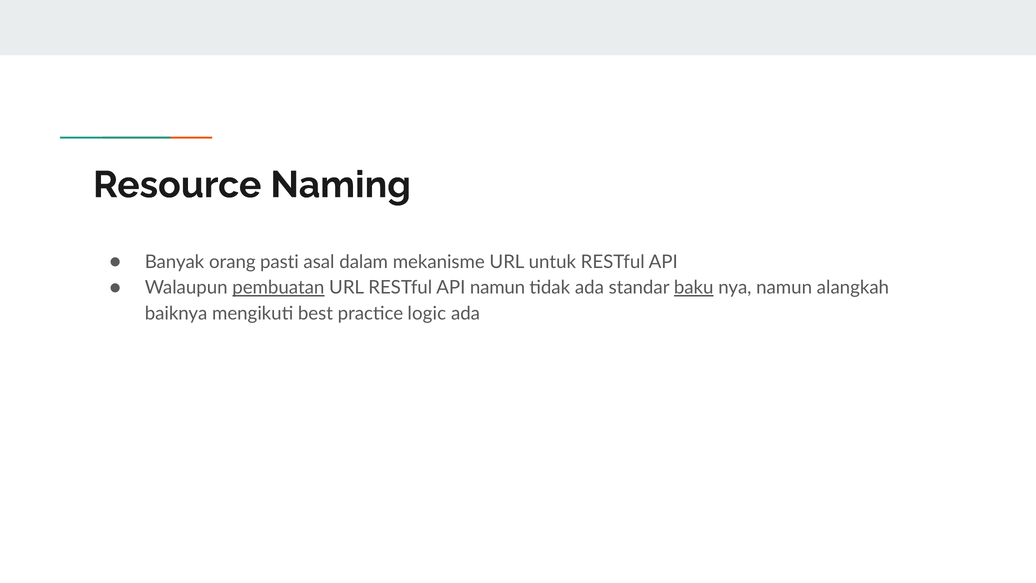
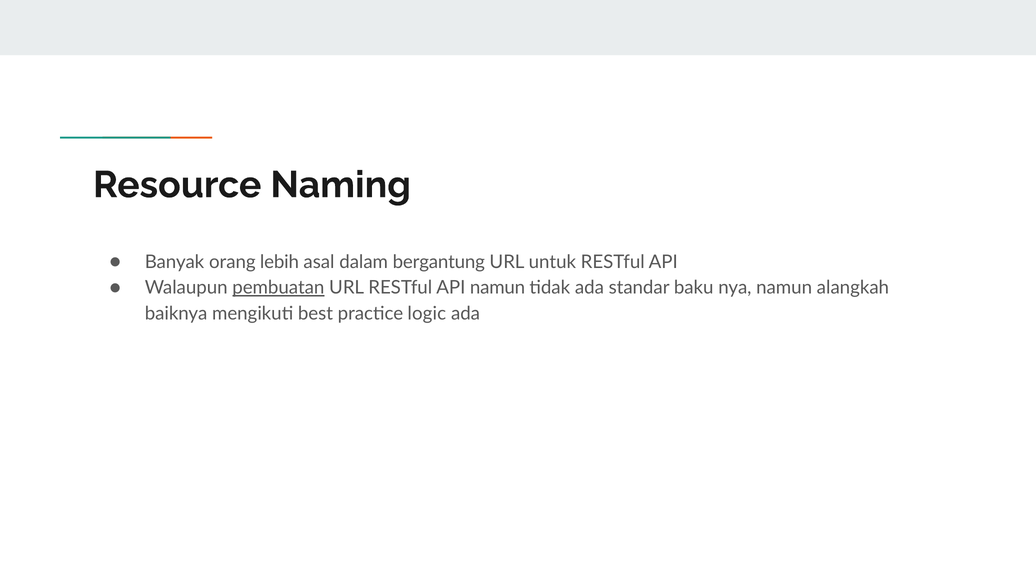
pasti: pasti -> lebih (279, 262)
mekanisme: mekanisme -> bergantung (439, 262)
baku underline: present -> none (694, 288)
